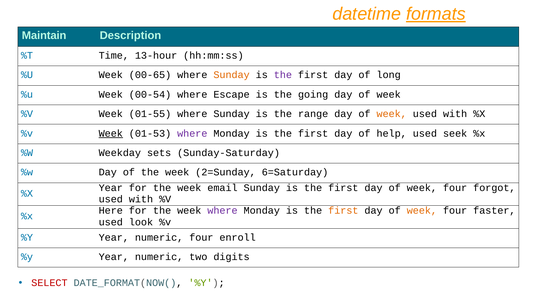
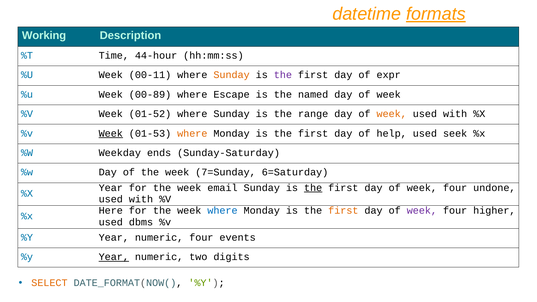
Maintain: Maintain -> Working (44, 35)
13-hour: 13-hour -> 44-hour (156, 56)
00-65: 00-65 -> 00-11 (150, 75)
long: long -> expr (389, 75)
00-54: 00-54 -> 00-89 (150, 94)
going: going -> named (313, 94)
01-55: 01-55 -> 01-52 (150, 114)
where colour: purple -> orange (192, 133)
sets: sets -> ends (159, 153)
2=Sunday: 2=Sunday -> 7=Sunday (226, 172)
the underline: none -> present (313, 188)
forgot: forgot -> undone (494, 188)
where colour: purple -> blue (223, 211)
week colour: orange -> purple (422, 211)
faster: faster -> higher (494, 211)
look: look -> dbms (141, 222)
enroll: enroll -> events (238, 238)
Year underline: none -> present (114, 257)
SELECT colour: red -> orange (49, 283)
